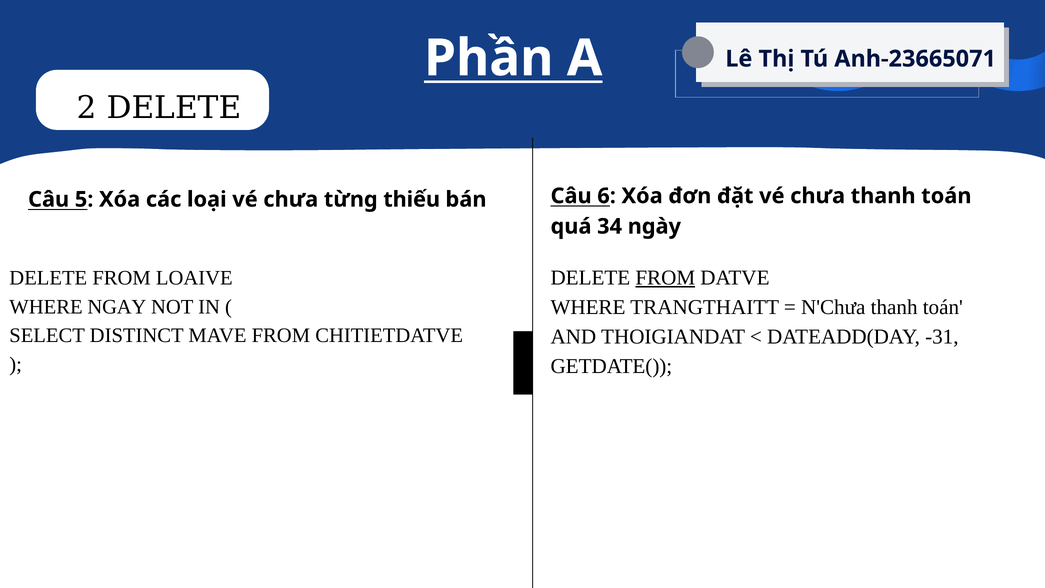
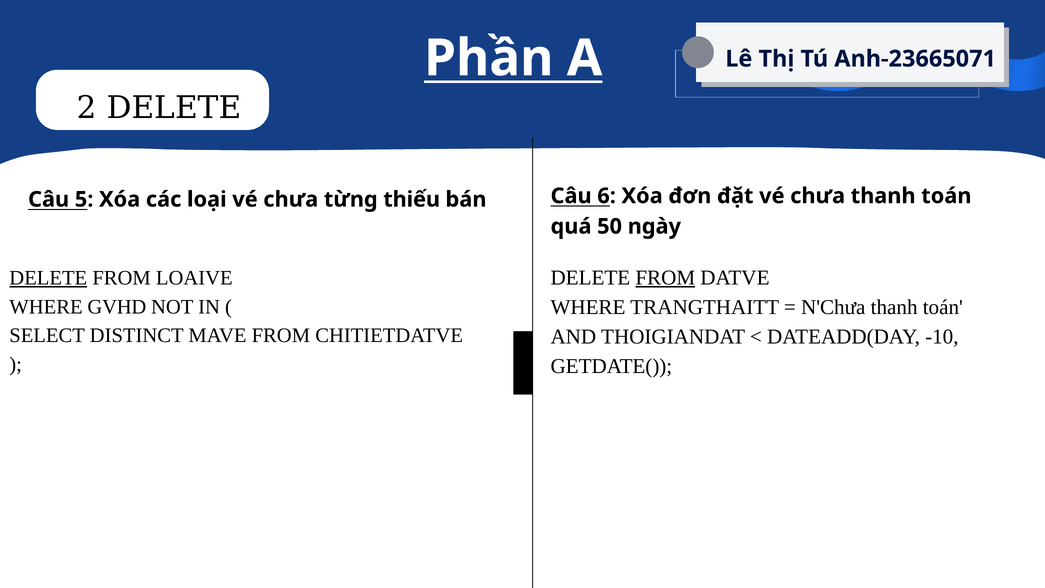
34: 34 -> 50 (610, 226)
DELETE underline: none -> present (48, 278)
NGAY: NGAY -> GVHD (117, 307)
-31: -31 -> -10 (942, 337)
